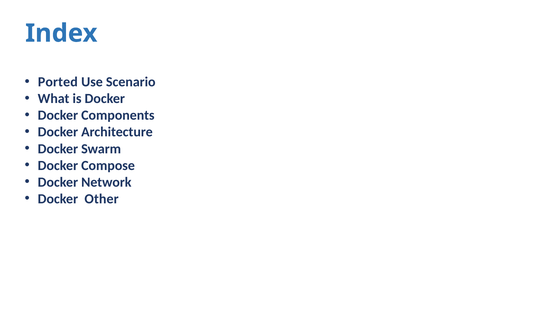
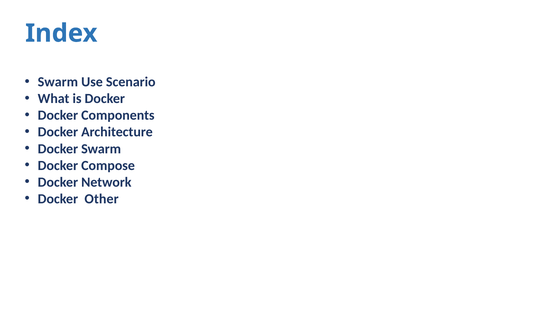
Ported: Ported -> Swarm (58, 82)
